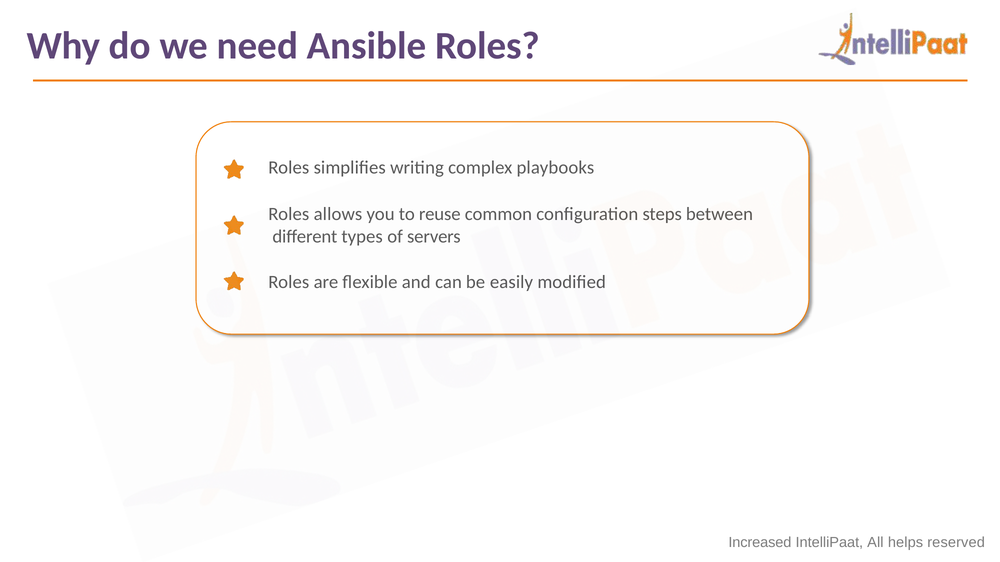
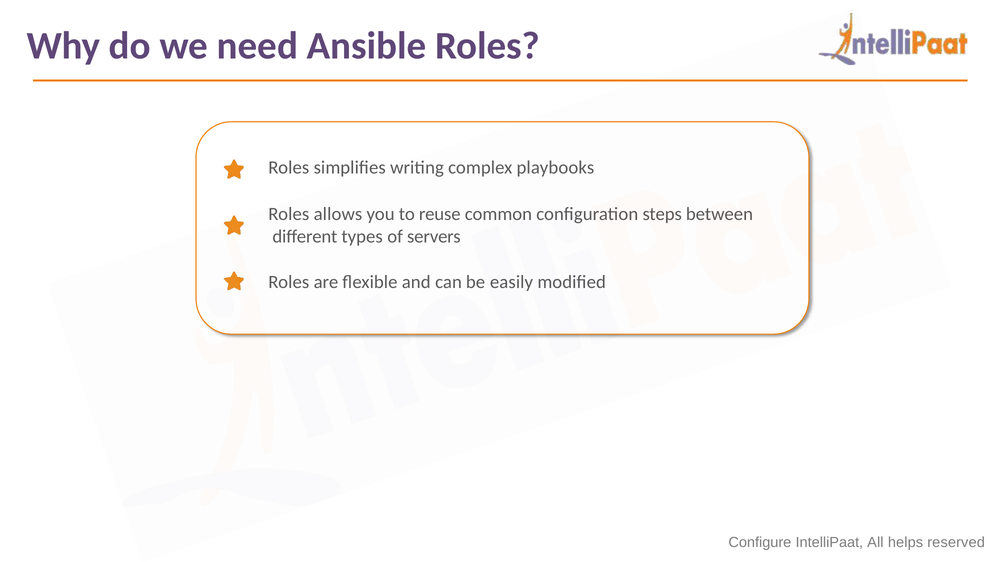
Increased: Increased -> Configure (760, 543)
